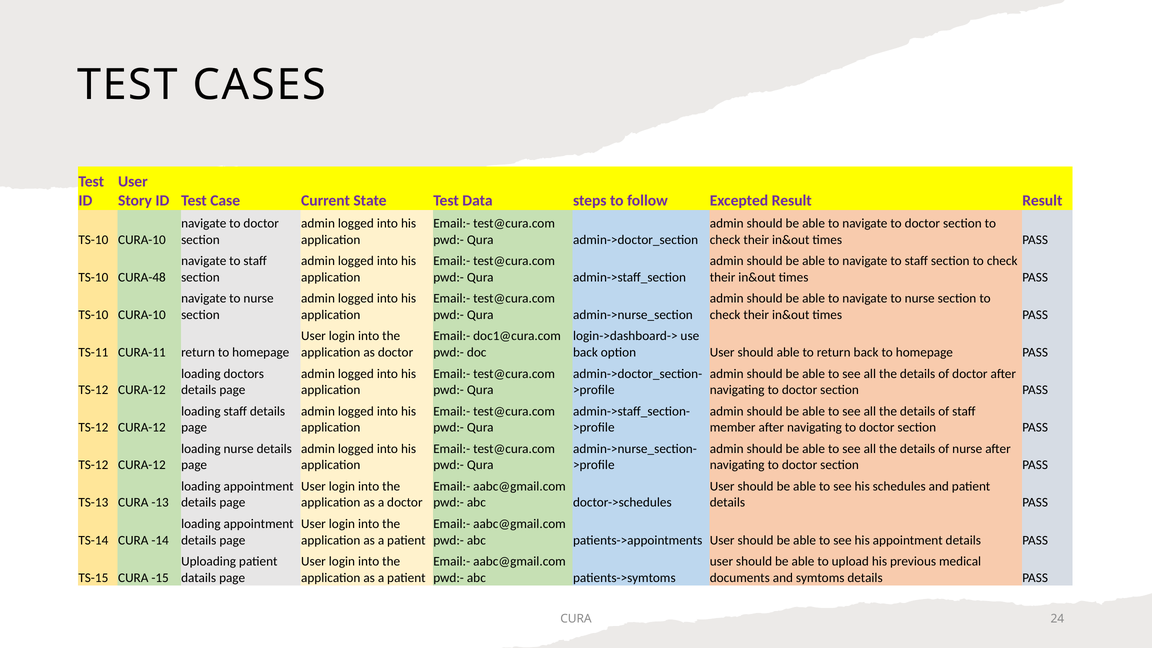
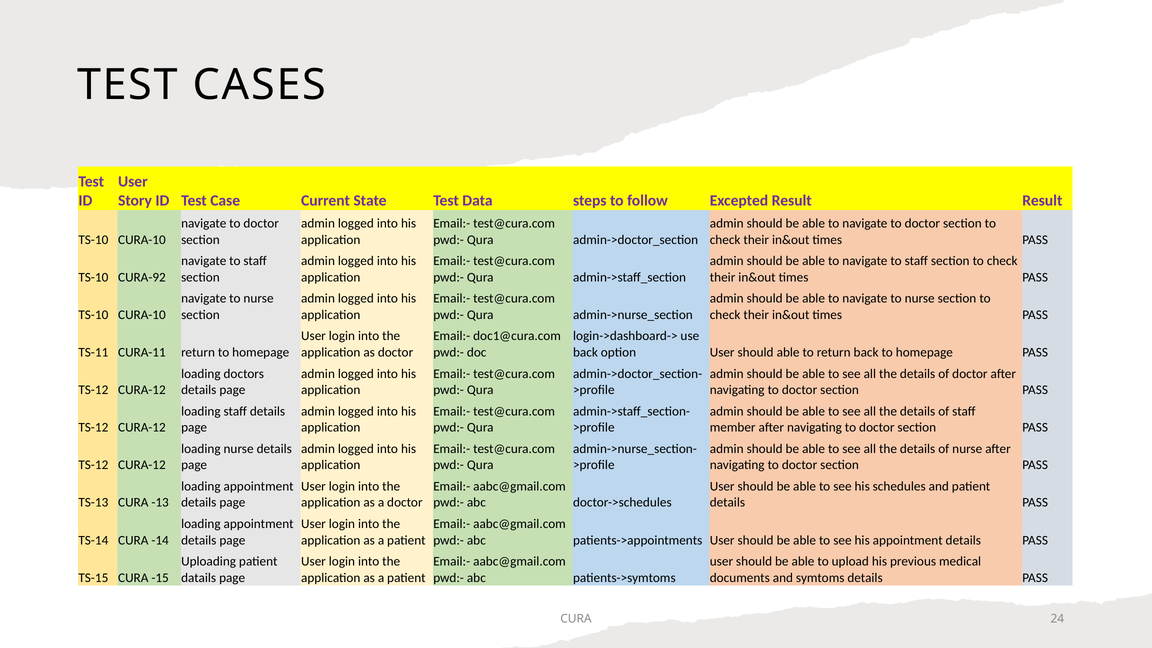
CURA-48: CURA-48 -> CURA-92 (142, 277)
